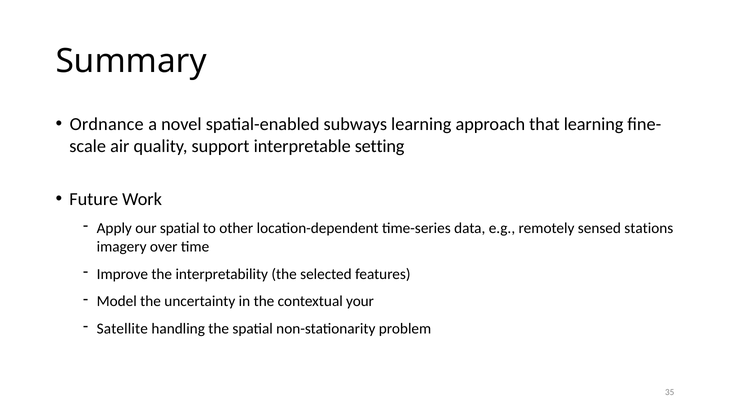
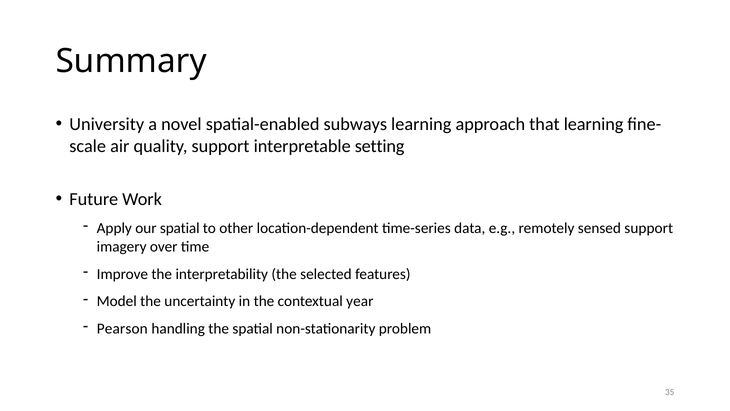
Ordnance: Ordnance -> University (107, 124)
sensed stations: stations -> support (649, 228)
your: your -> year (360, 301)
Satellite: Satellite -> Pearson (122, 329)
